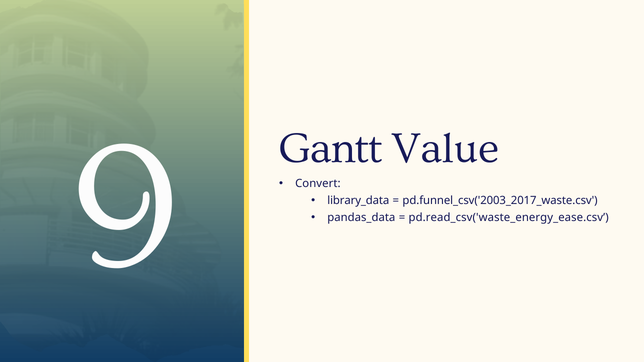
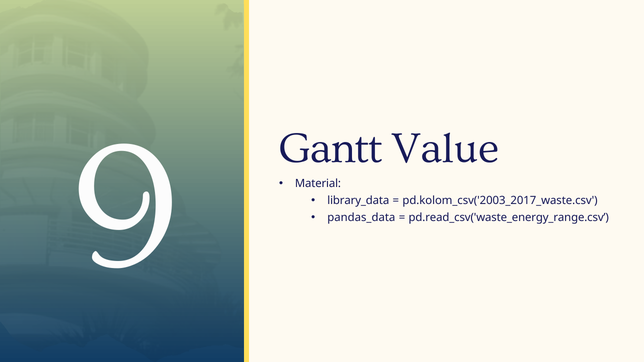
Convert: Convert -> Material (318, 184)
pd.funnel_csv('2003_2017_waste.csv: pd.funnel_csv('2003_2017_waste.csv -> pd.kolom_csv('2003_2017_waste.csv (500, 201)
pd.read_csv('waste_energy_ease.csv: pd.read_csv('waste_energy_ease.csv -> pd.read_csv('waste_energy_range.csv (509, 218)
